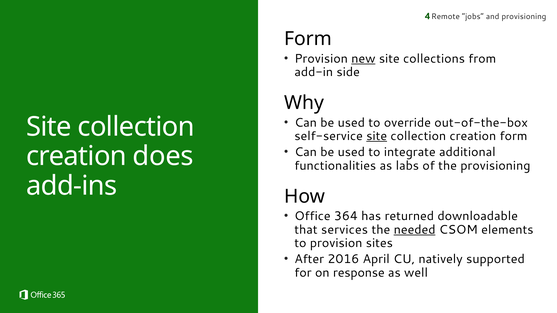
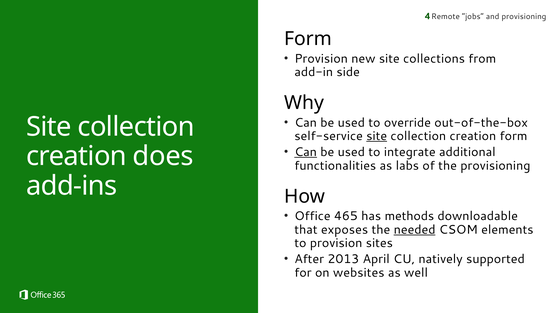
new underline: present -> none (363, 59)
Can underline: none -> present (306, 152)
364: 364 -> 465 (346, 216)
returned: returned -> methods (409, 216)
services: services -> exposes (345, 230)
2016: 2016 -> 2013 (343, 259)
response: response -> websites (359, 273)
